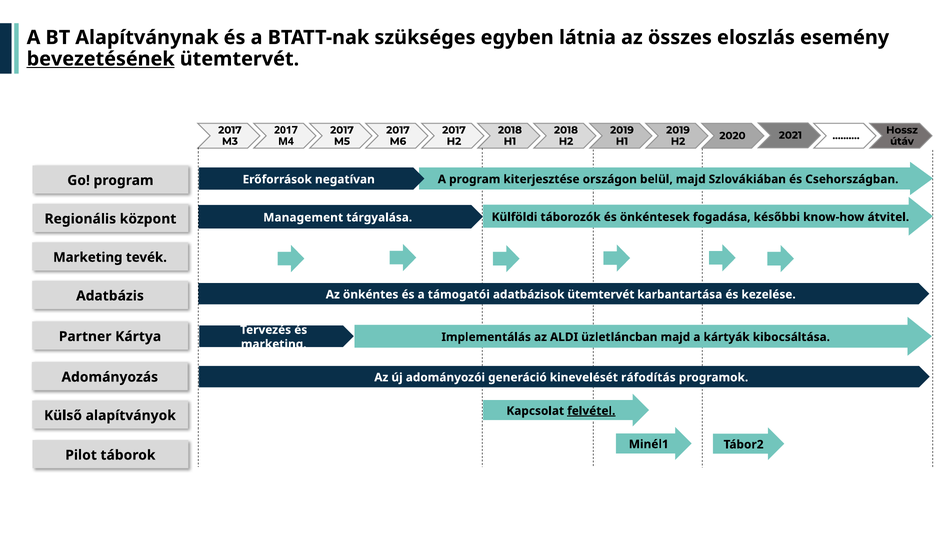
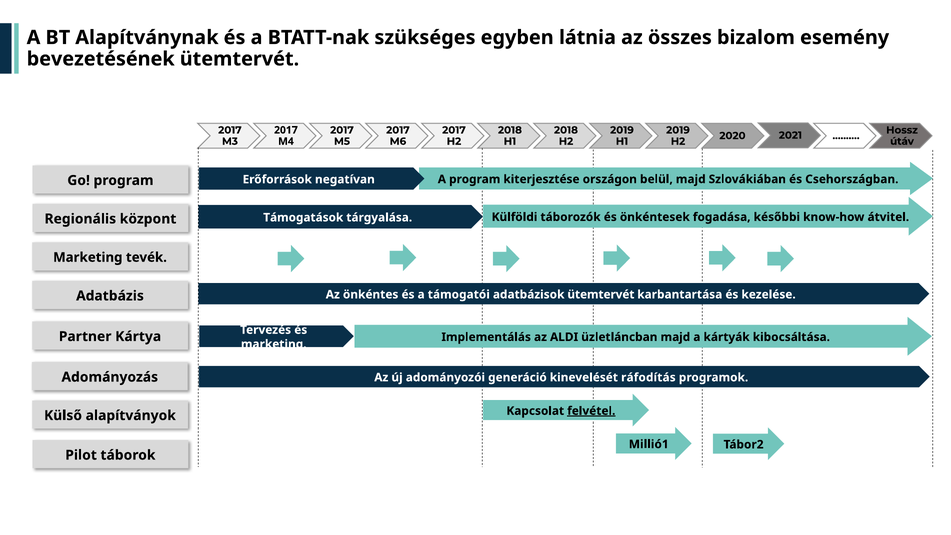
eloszlás: eloszlás -> bizalom (756, 38)
bevezetésének underline: present -> none (101, 59)
Management: Management -> Támogatások (303, 217)
Minél1: Minél1 -> Millió1 (649, 444)
